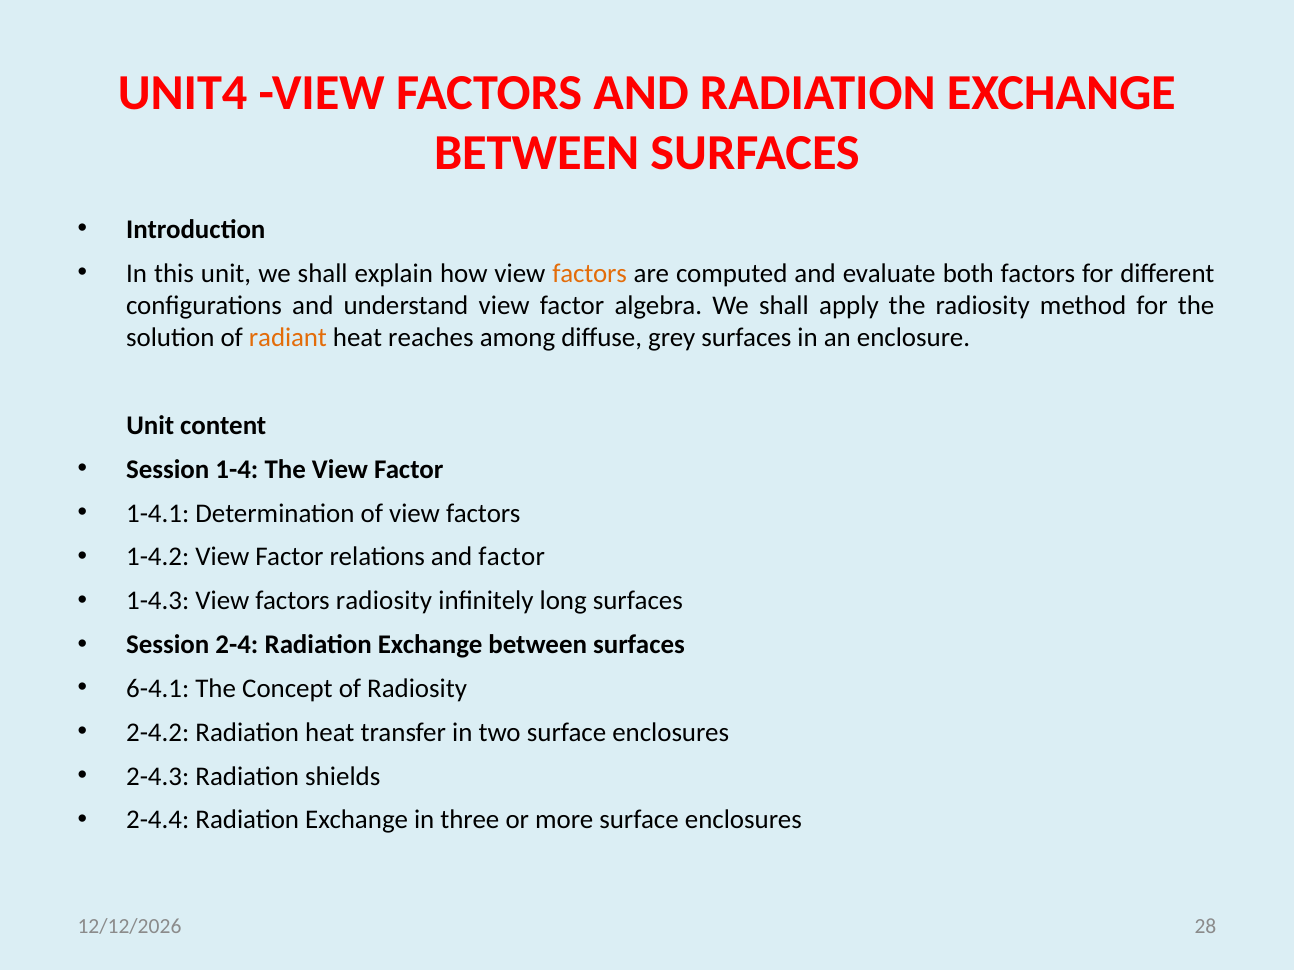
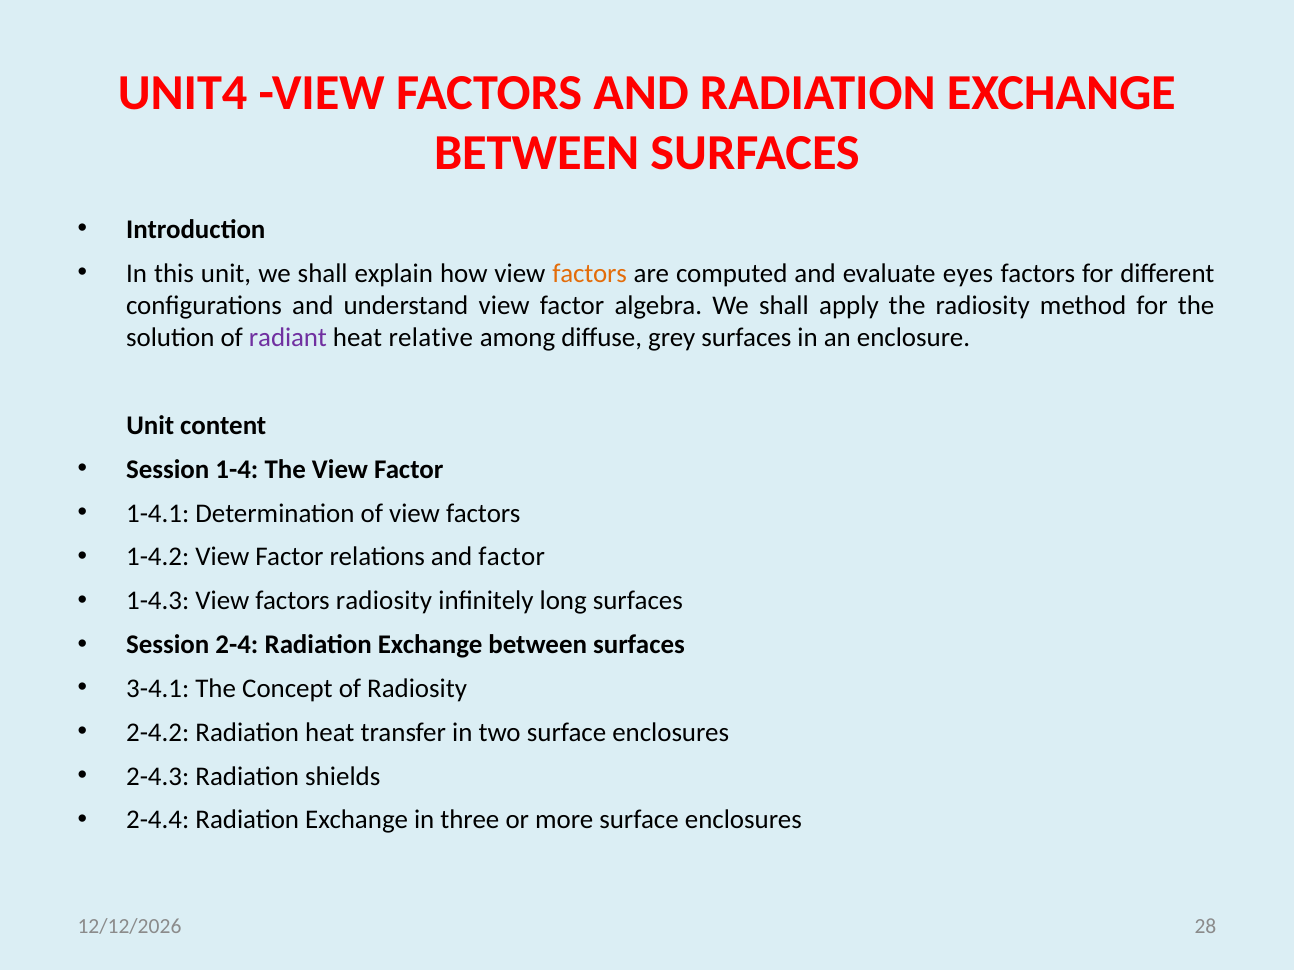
both: both -> eyes (968, 273)
radiant colour: orange -> purple (288, 338)
reaches: reaches -> relative (431, 338)
6-4.1: 6-4.1 -> 3-4.1 (158, 689)
